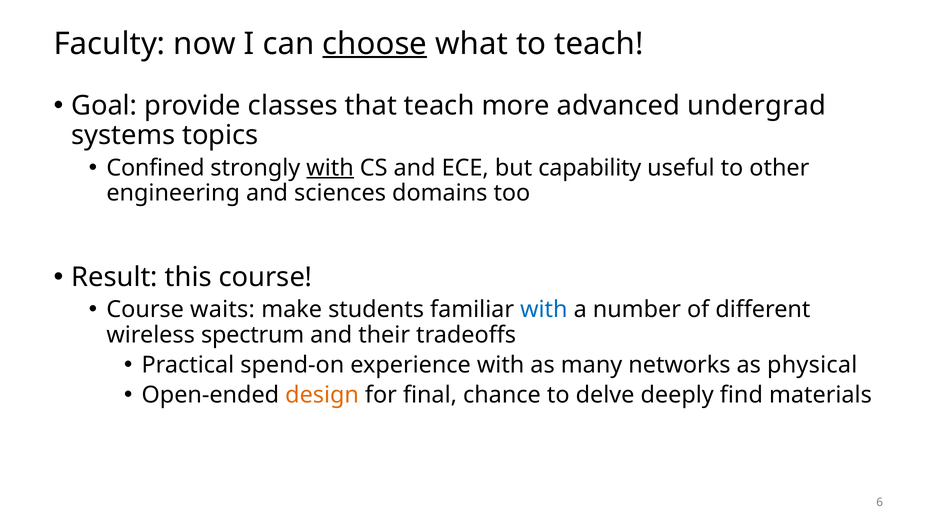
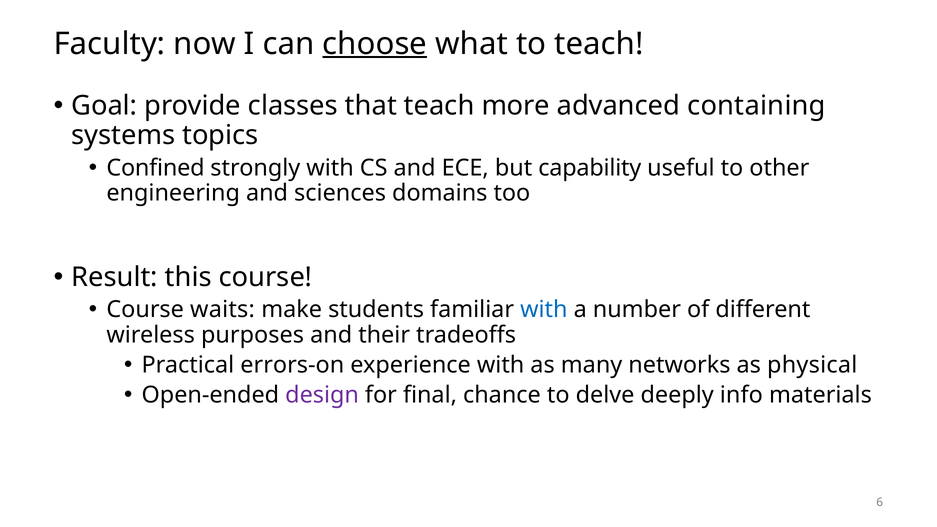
undergrad: undergrad -> containing (757, 106)
with underline: present -> none (330, 168)
spectrum: spectrum -> purposes (253, 335)
spend-on: spend-on -> errors-on (292, 365)
design colour: orange -> purple (322, 395)
find: find -> info (741, 395)
